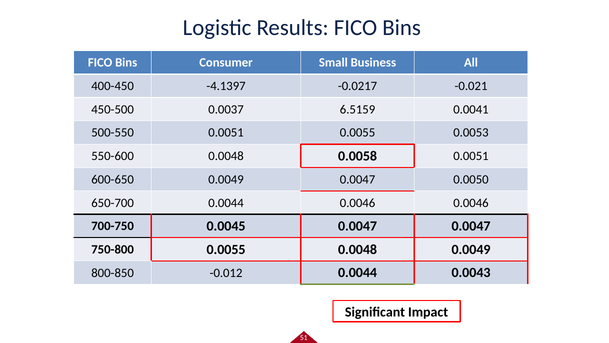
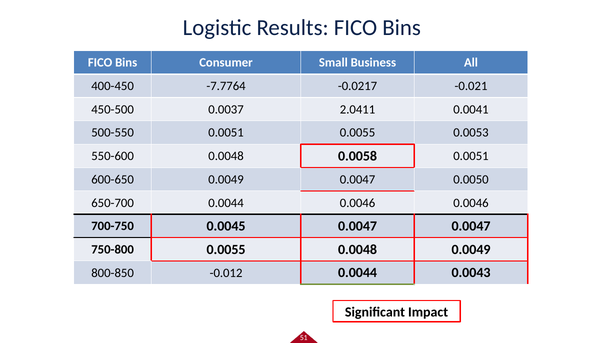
-4.1397: -4.1397 -> -7.7764 (226, 86)
6.5159: 6.5159 -> 2.0411 (358, 109)
